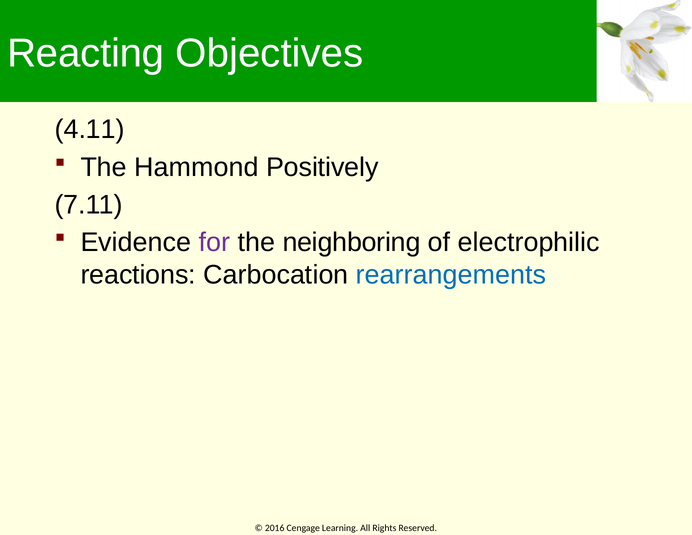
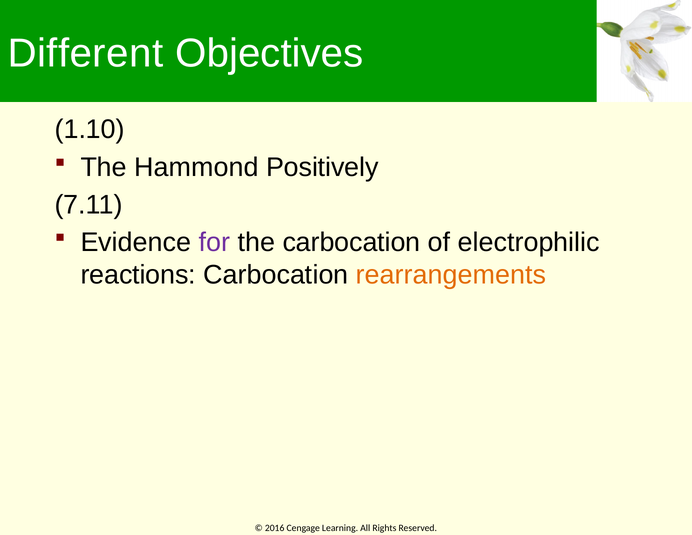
Reacting: Reacting -> Different (85, 53)
4.11: 4.11 -> 1.10 (90, 129)
the neighboring: neighboring -> carbocation (351, 242)
rearrangements colour: blue -> orange (451, 275)
